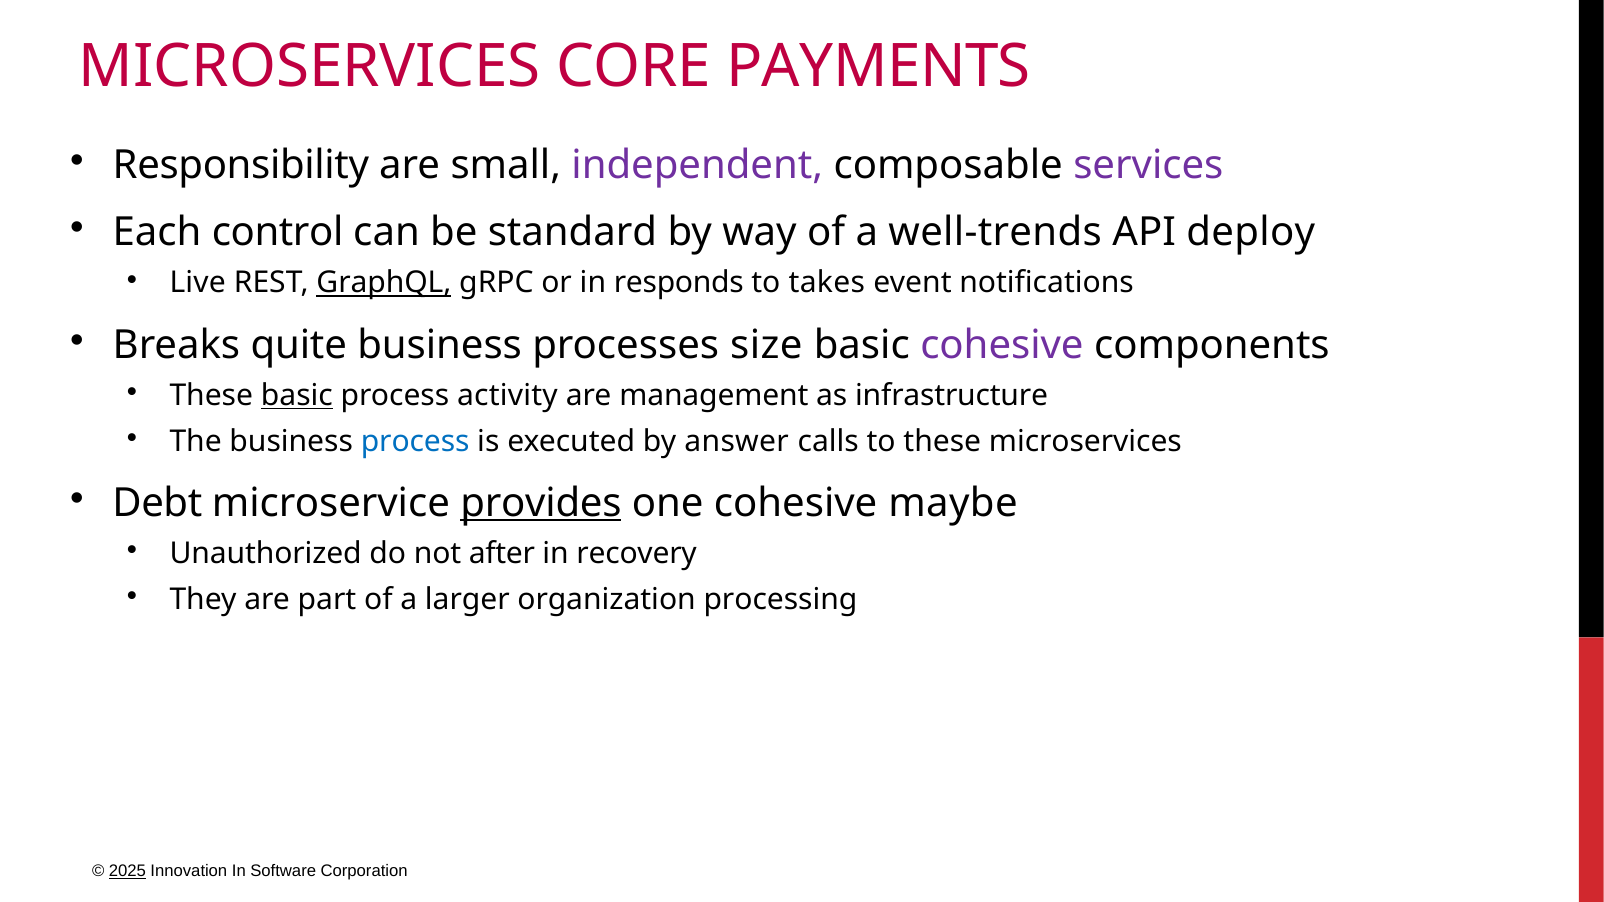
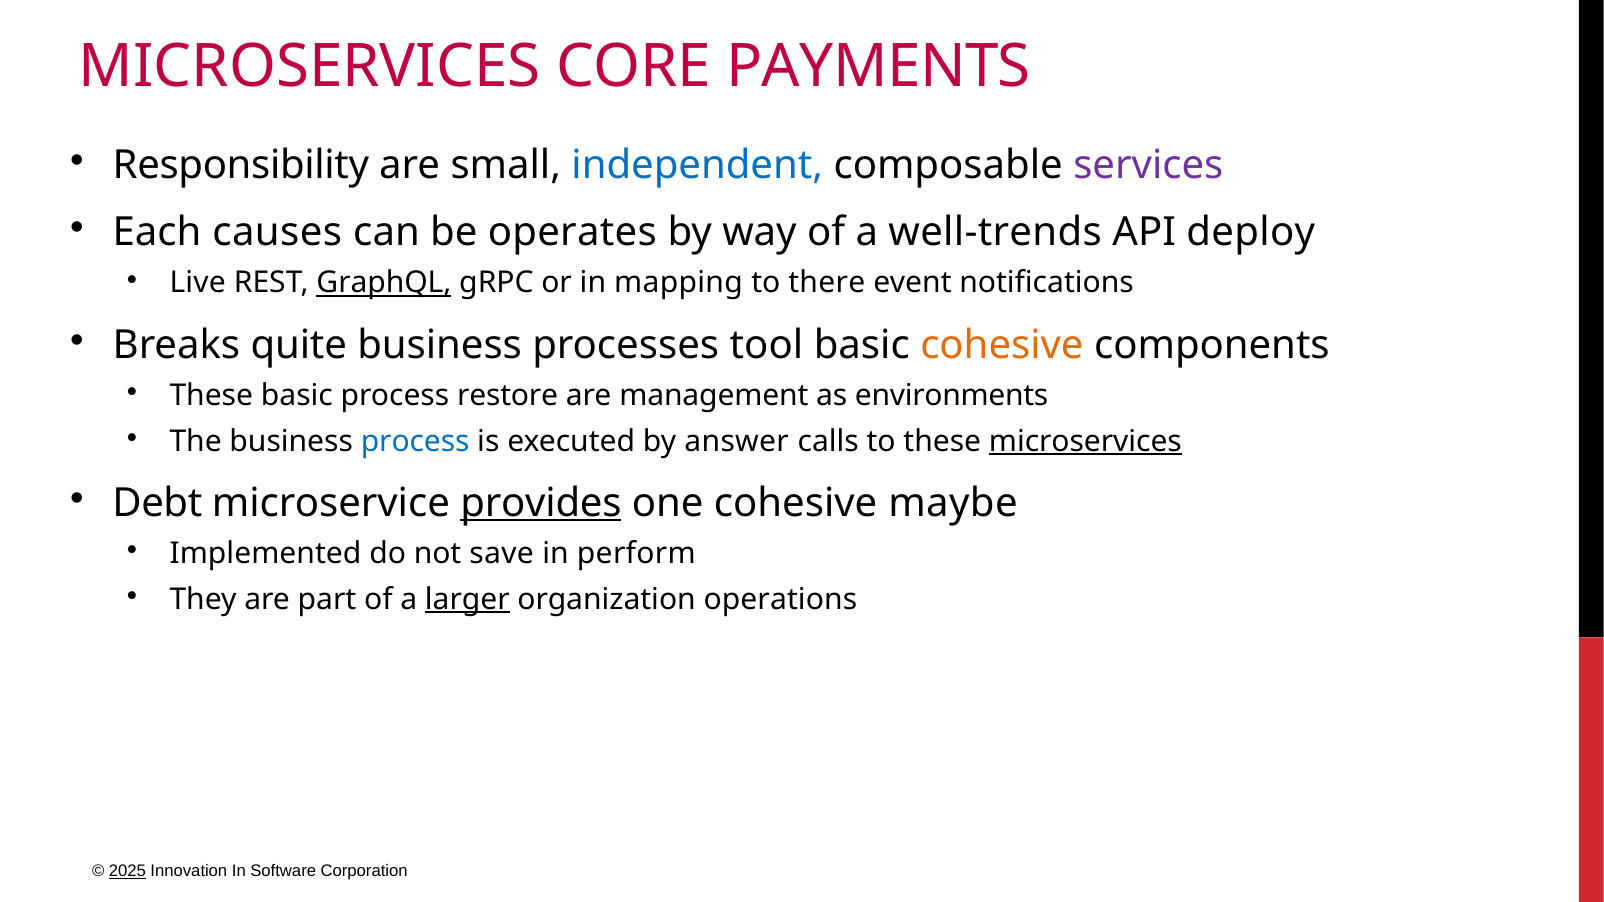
independent colour: purple -> blue (697, 165)
control: control -> causes (277, 232)
standard: standard -> operates (572, 232)
responds: responds -> mapping (679, 283)
takes: takes -> there (827, 283)
size: size -> tool (766, 345)
cohesive colour: purple -> orange (1002, 345)
basic underline: present -> none (297, 396)
activity: activity -> restore (508, 396)
infrastructure: infrastructure -> environments (952, 396)
microservices underline: none -> present (1085, 441)
Unauthorized: Unauthorized -> Implemented (266, 554)
after: after -> save (502, 554)
recovery: recovery -> perform (636, 554)
larger underline: none -> present (467, 599)
processing: processing -> operations (780, 599)
